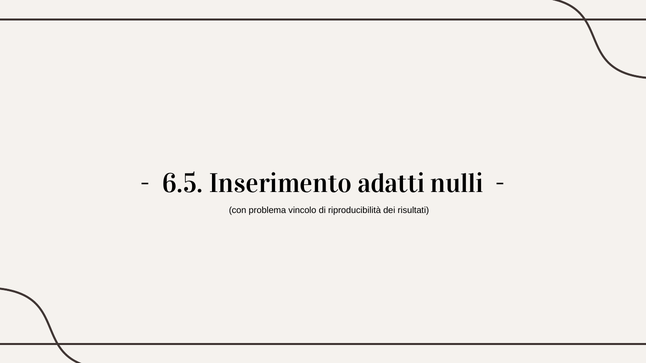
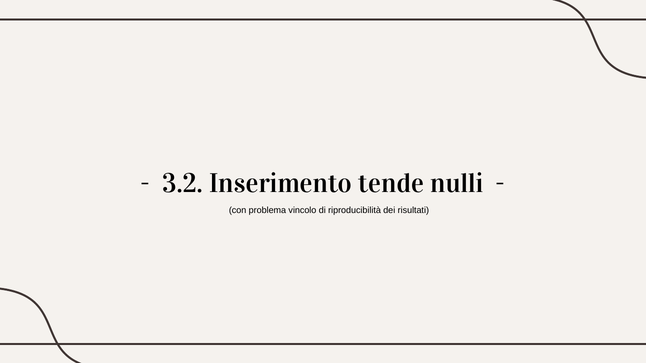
6.5: 6.5 -> 3.2 (182, 183)
adatti: adatti -> tende (391, 183)
